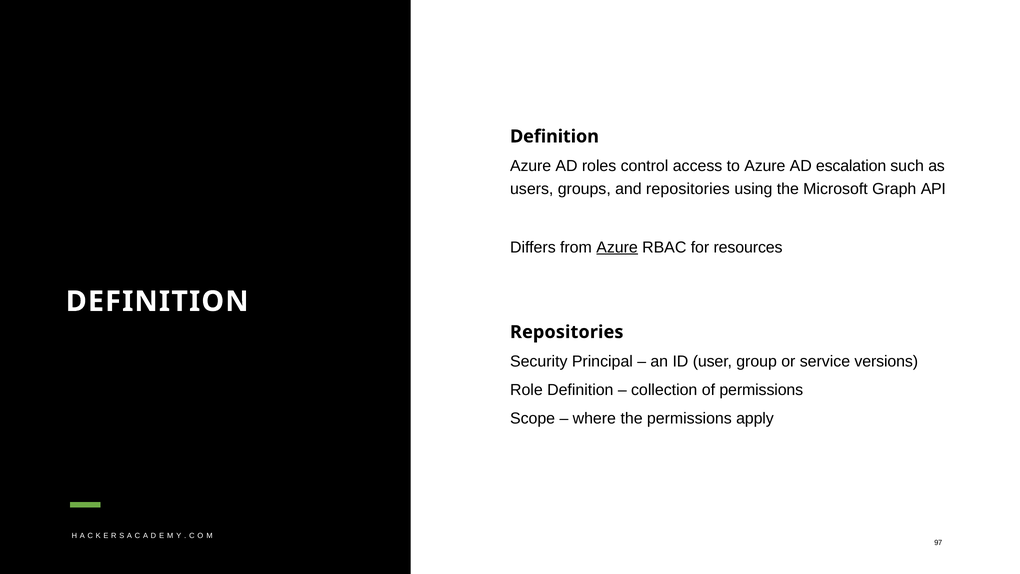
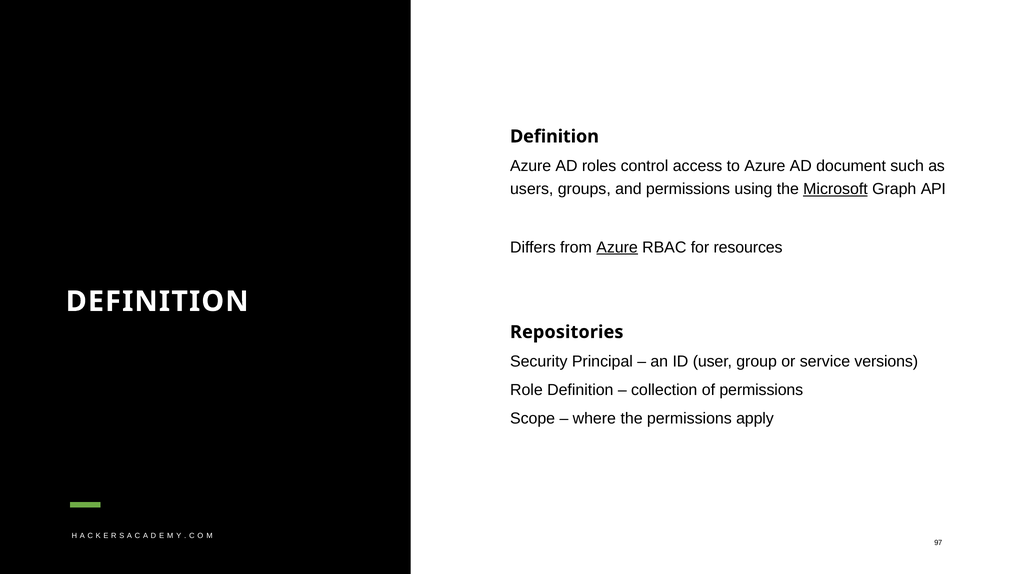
escalation: escalation -> document (851, 166)
and repositories: repositories -> permissions (688, 189)
Microsoft underline: none -> present (835, 189)
